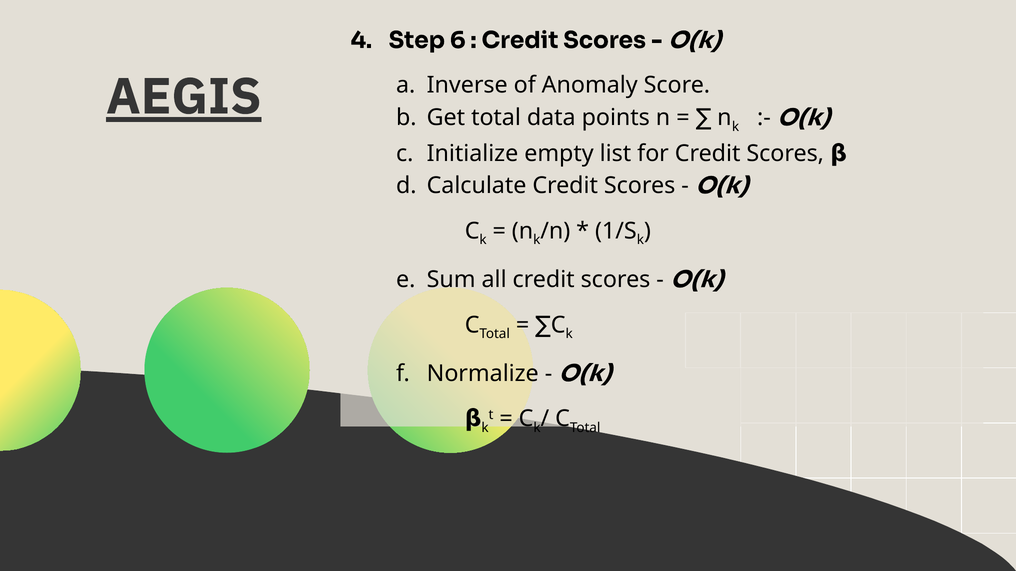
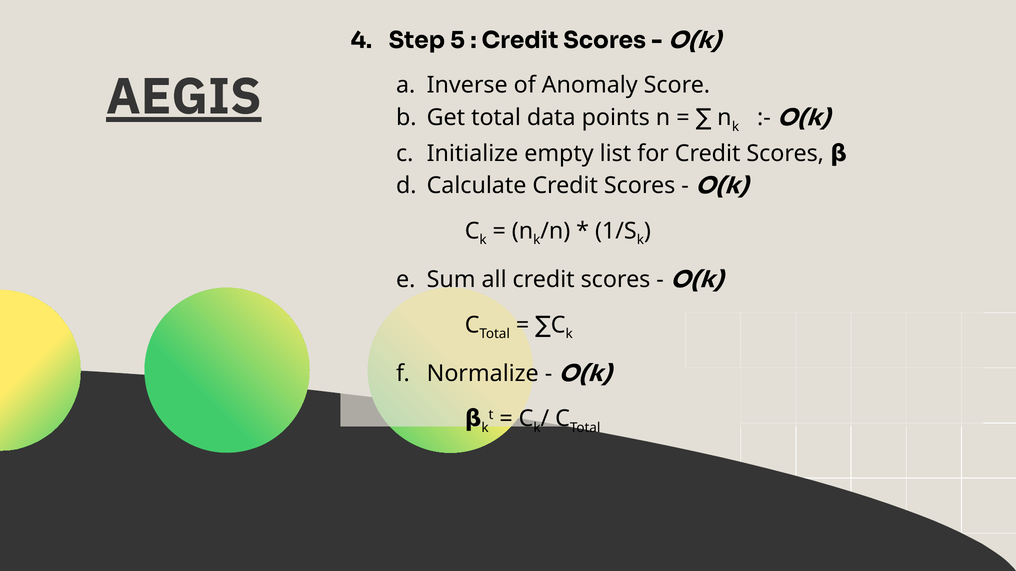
6: 6 -> 5 (458, 40)
